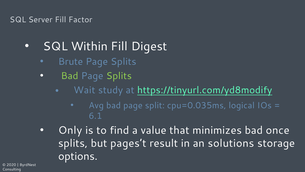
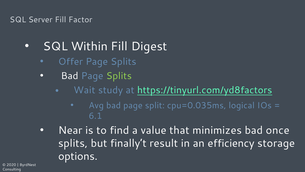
Brute: Brute -> Offer (71, 62)
Bad colour: light green -> white (70, 76)
https://tinyurl.com/yd8modify: https://tinyurl.com/yd8modify -> https://tinyurl.com/yd8factors (205, 90)
Only: Only -> Near (70, 130)
pages’t: pages’t -> finally’t (128, 143)
solutions: solutions -> efficiency (231, 143)
